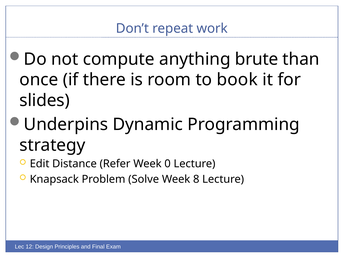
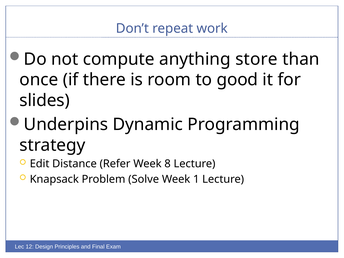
brute: brute -> store (256, 59)
book: book -> good (237, 80)
0: 0 -> 8 (168, 164)
8: 8 -> 1 (196, 179)
